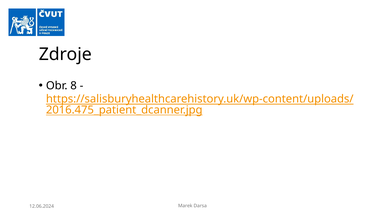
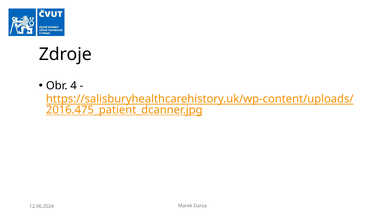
8: 8 -> 4 (74, 86)
